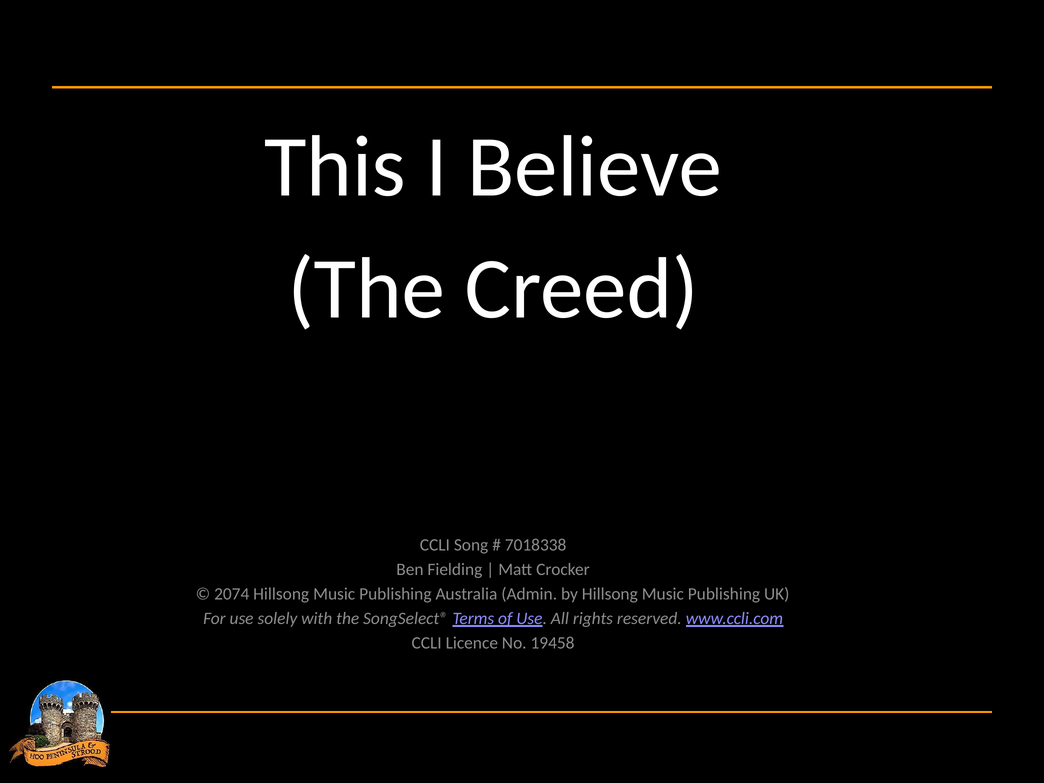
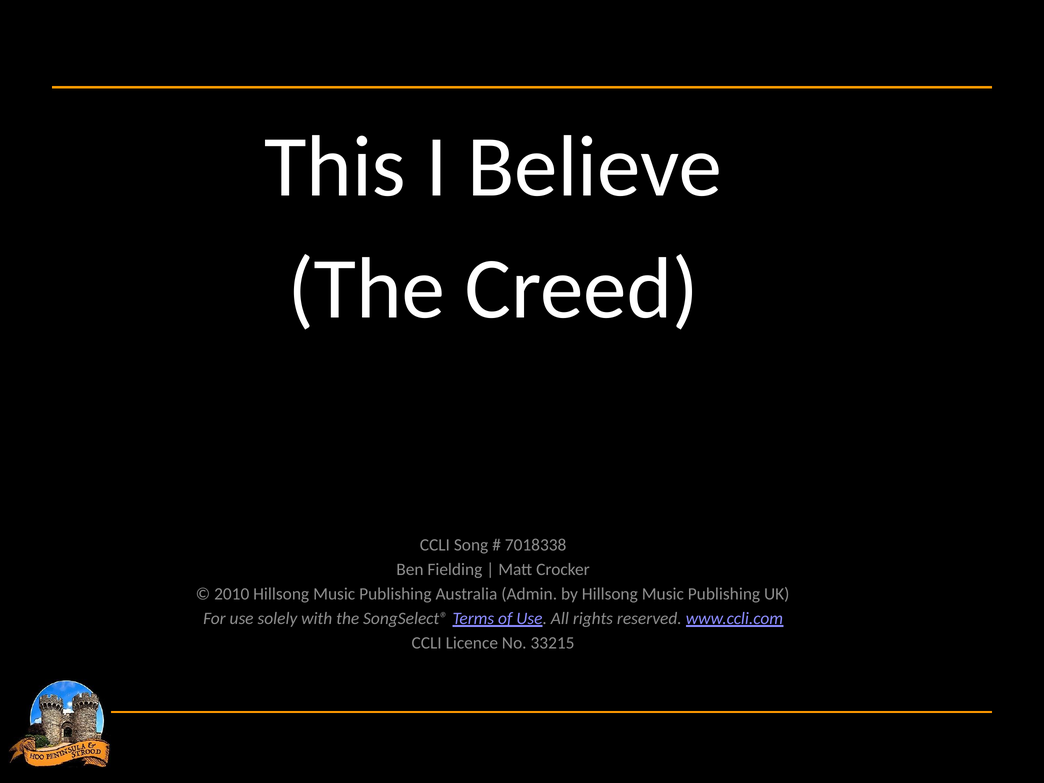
2074: 2074 -> 2010 (232, 594)
19458: 19458 -> 33215 (553, 643)
